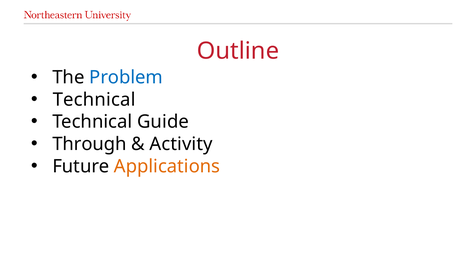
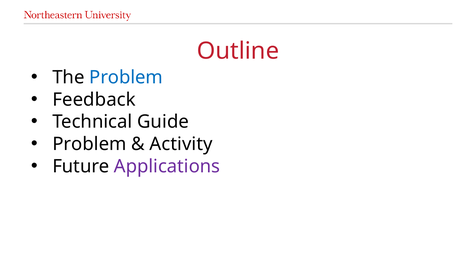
Technical: Technical -> Feedback (94, 99)
Through: Through -> Problem (89, 144)
Applications colour: orange -> purple (167, 166)
